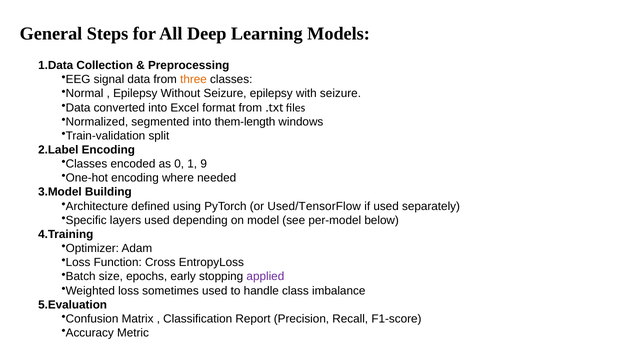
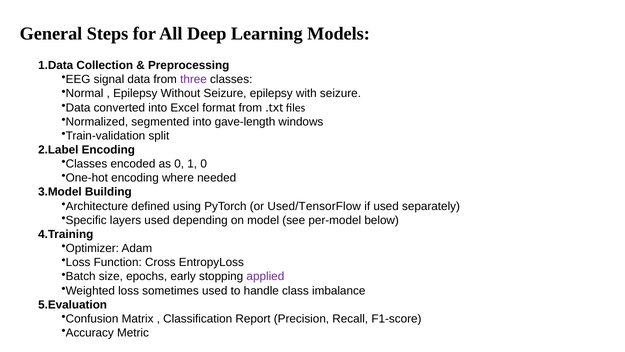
three colour: orange -> purple (193, 79)
them-length: them-length -> gave-length (245, 122)
1 9: 9 -> 0 (204, 164)
